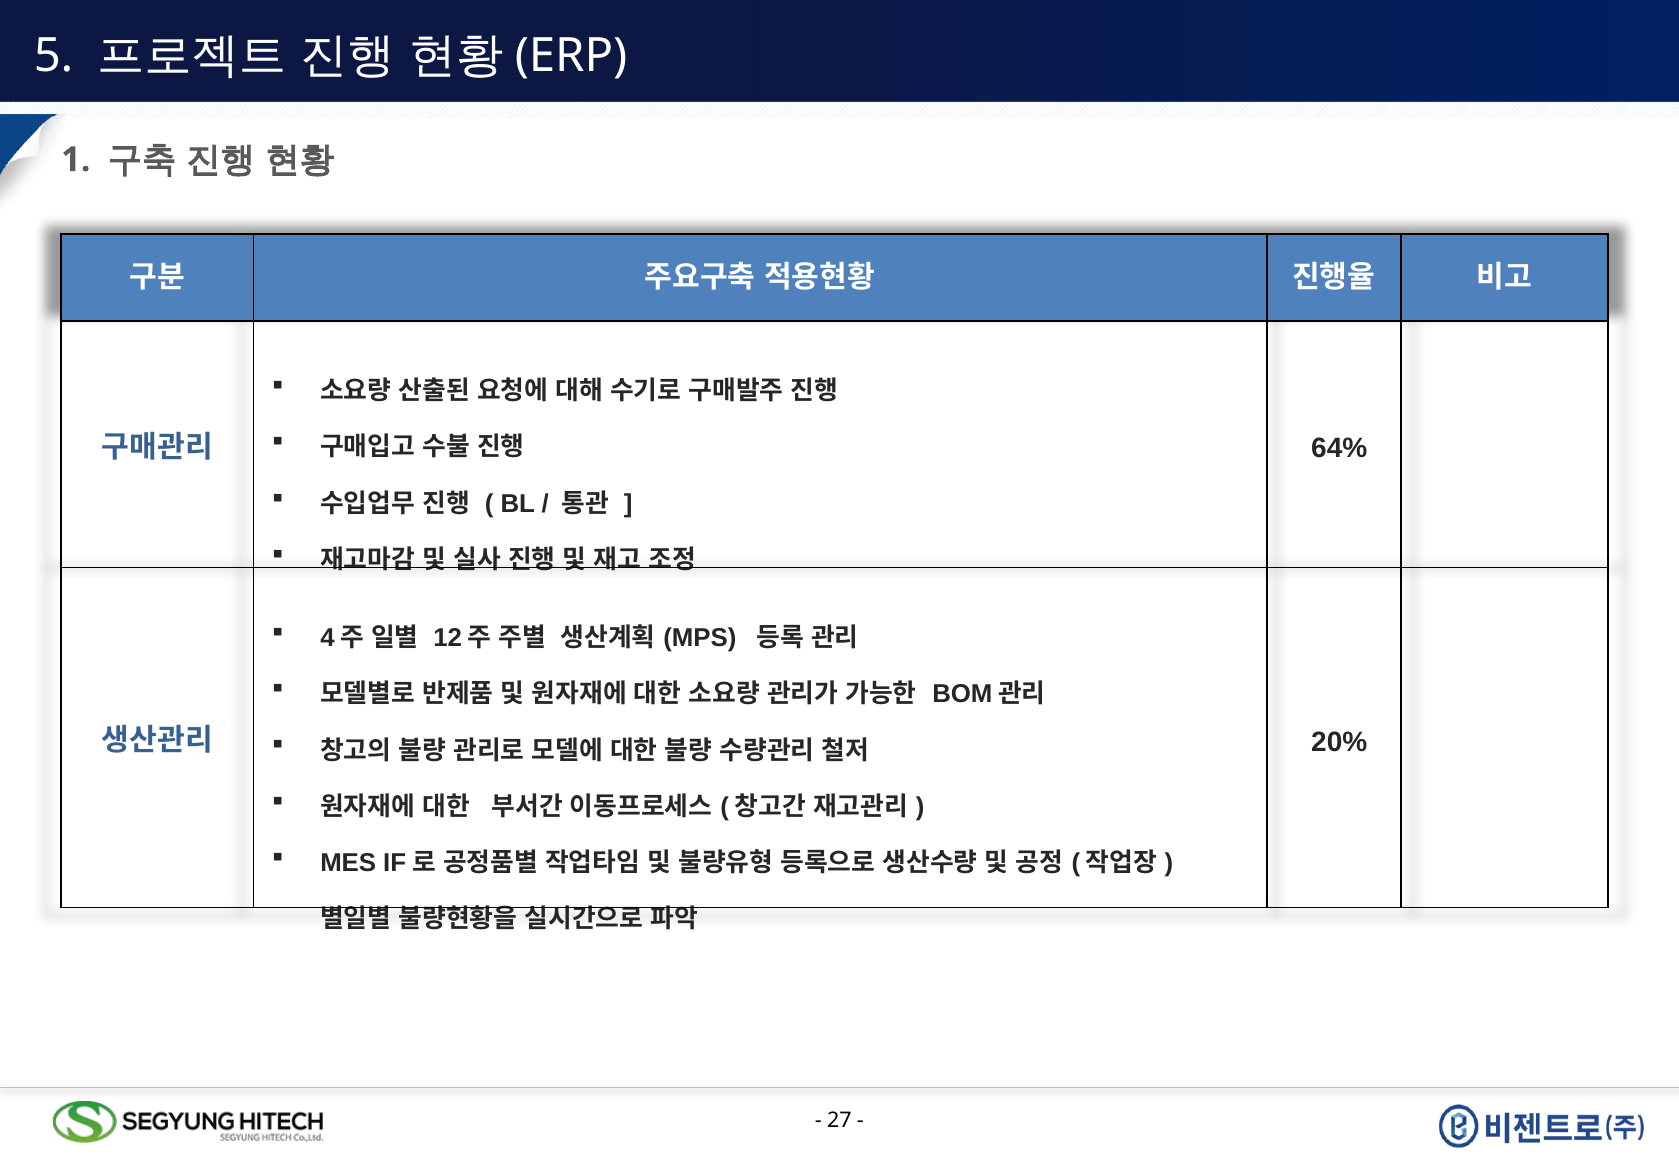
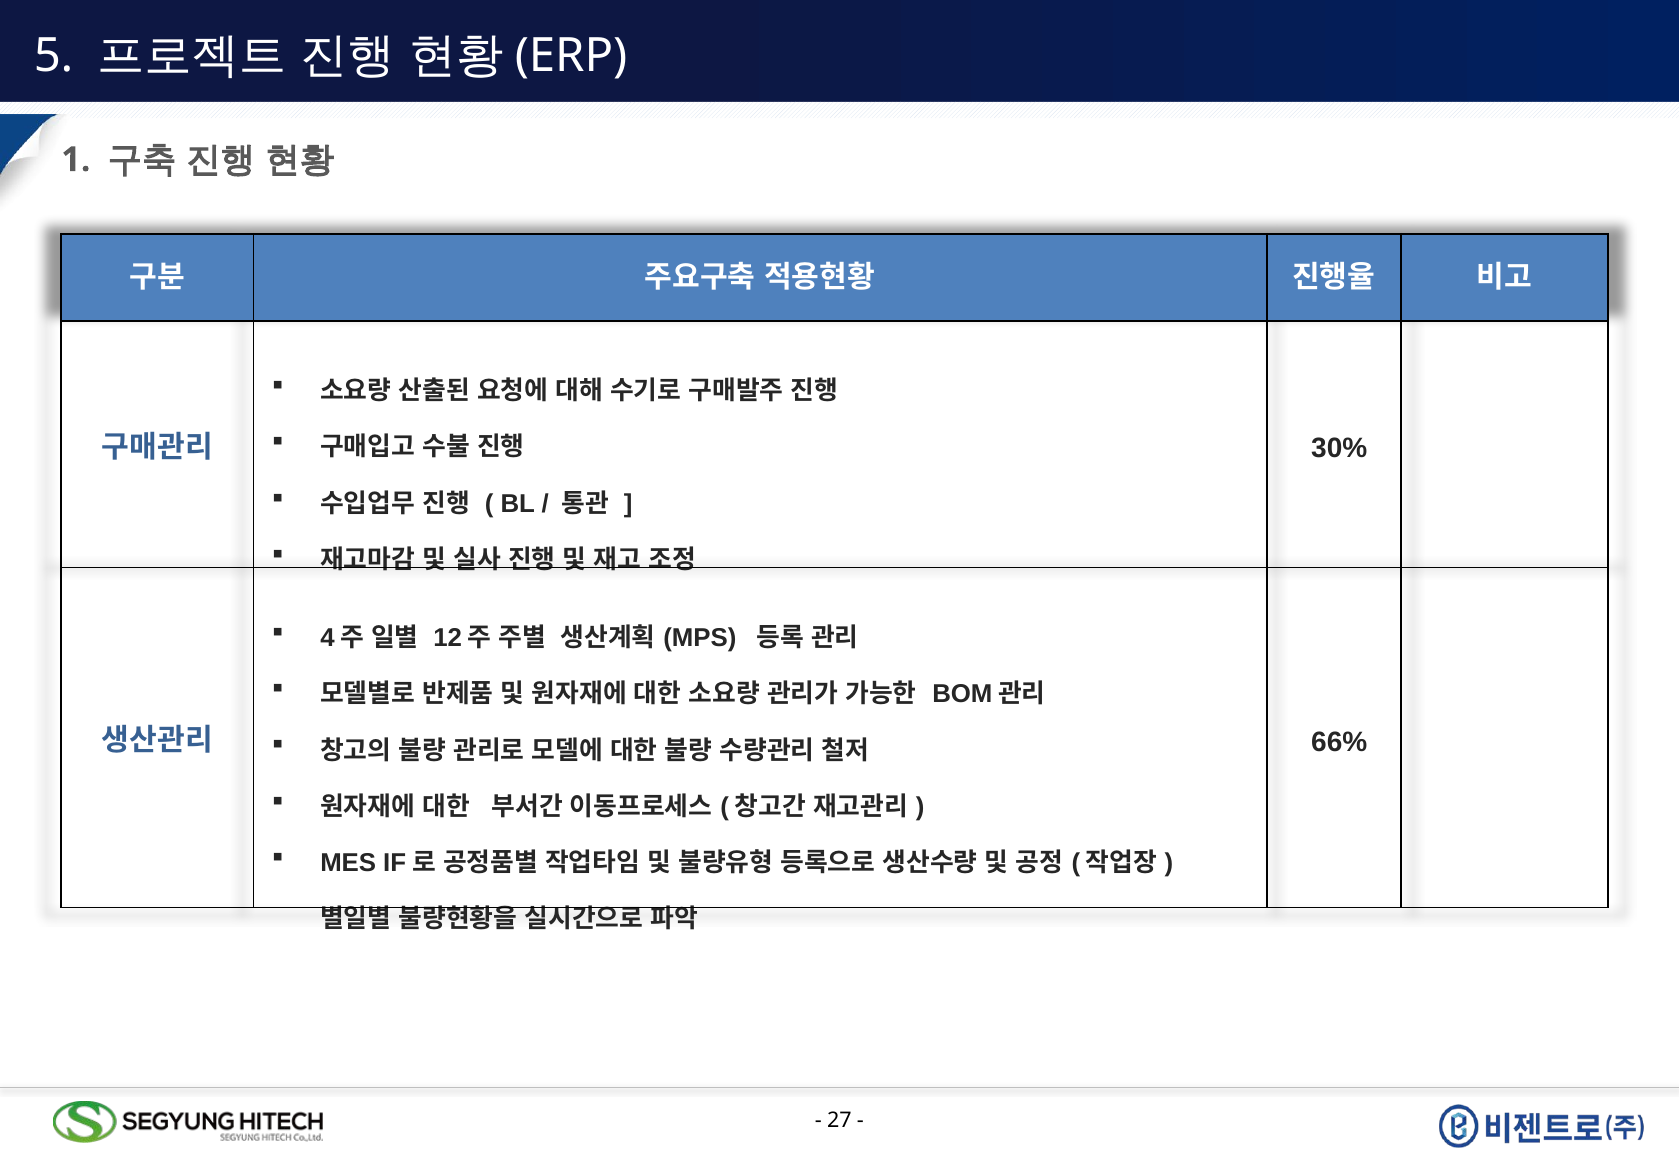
64%: 64% -> 30% (1339, 449)
20%: 20% -> 66% (1339, 742)
